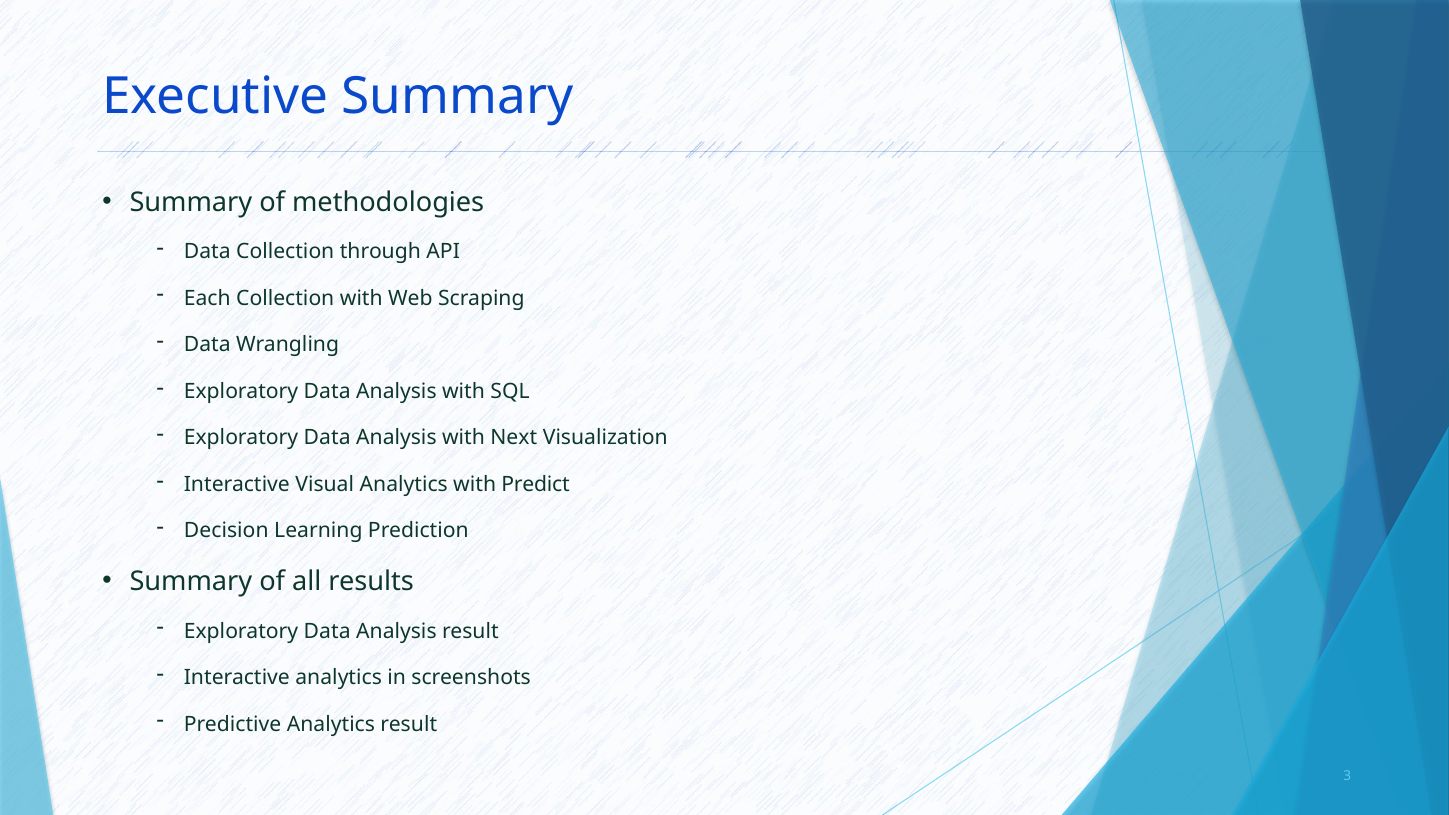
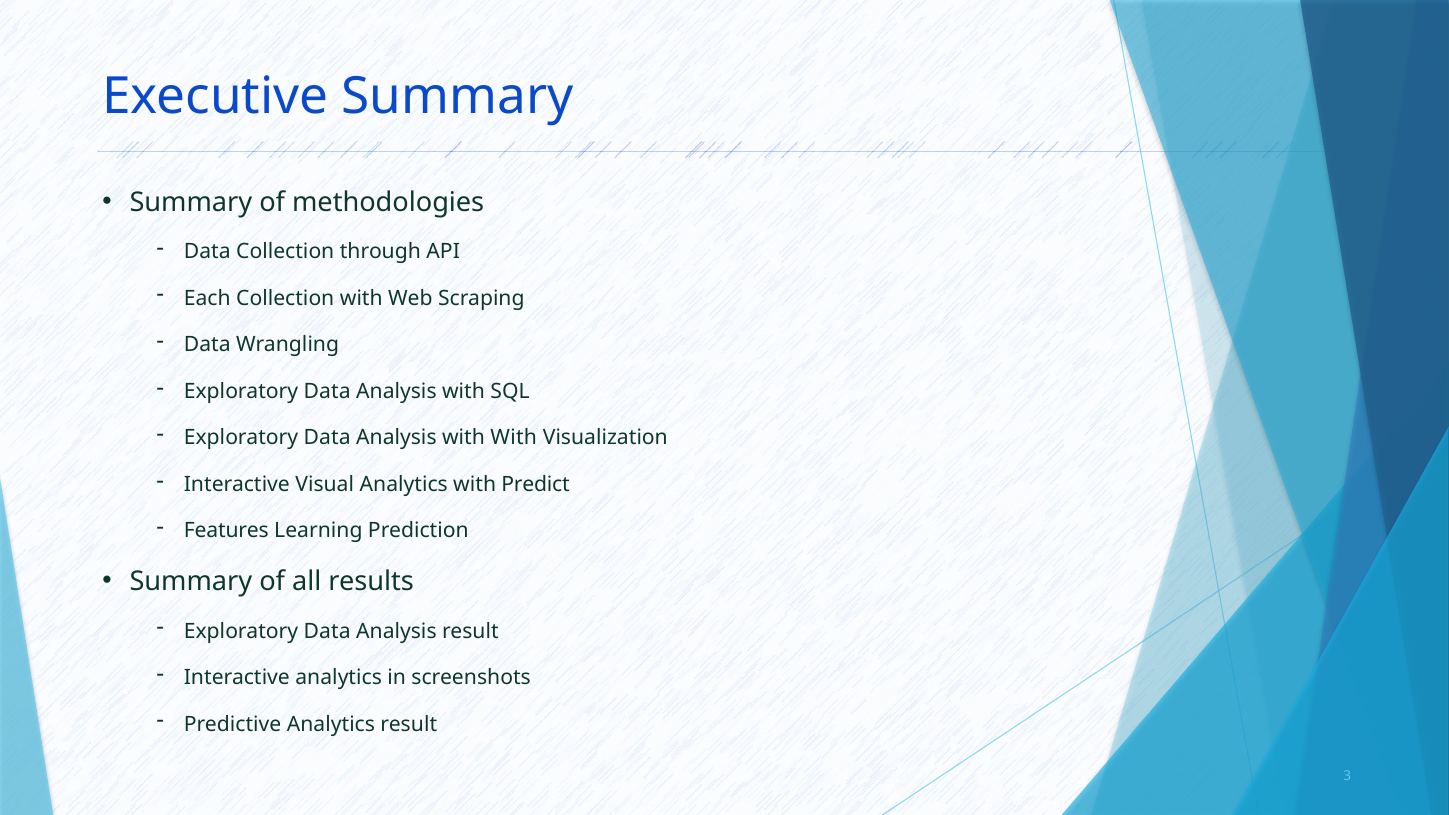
with Next: Next -> With (514, 438)
Decision: Decision -> Features (226, 531)
